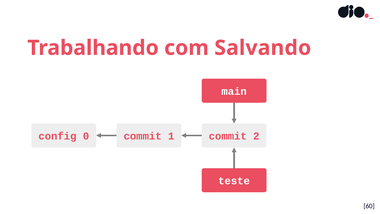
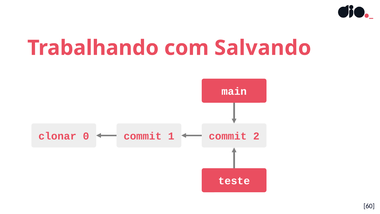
config: config -> clonar (57, 136)
